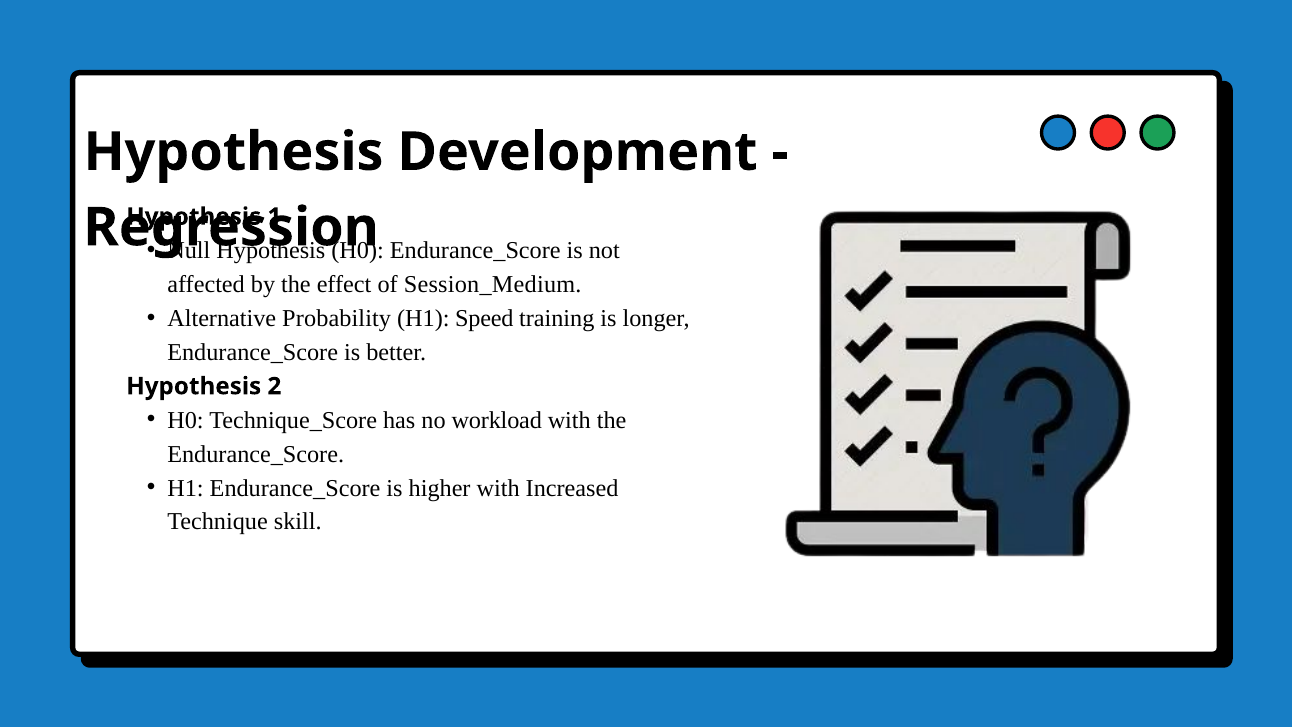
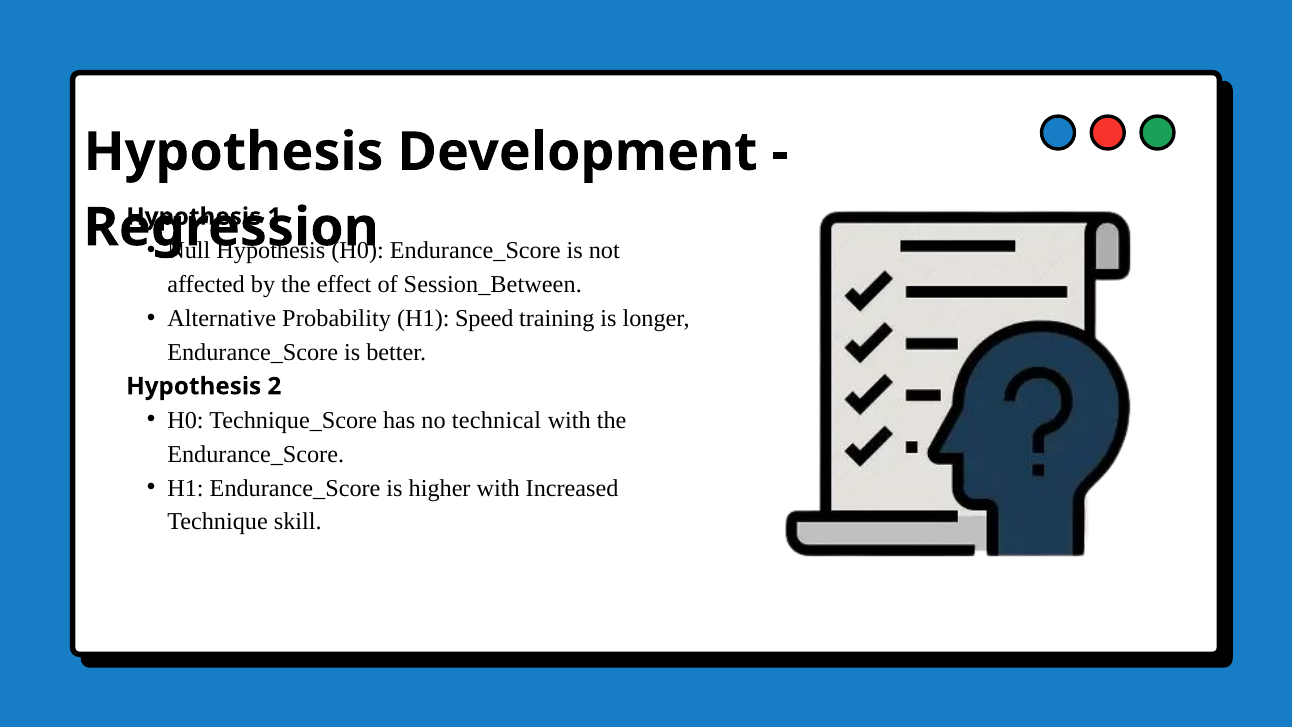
Session_Medium: Session_Medium -> Session_Between (493, 284)
workload: workload -> technical (497, 420)
